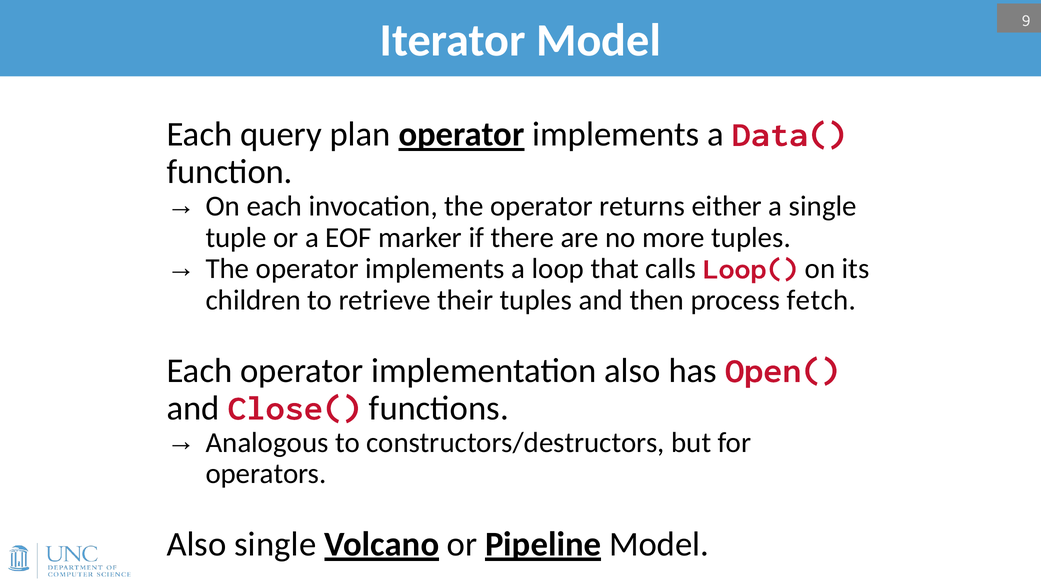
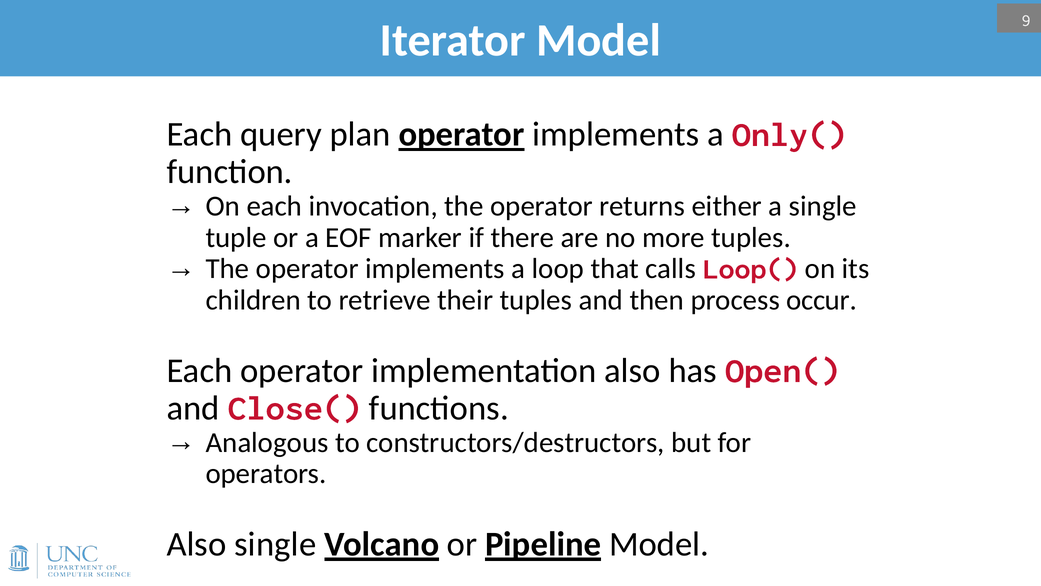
Data(: Data( -> Only( (789, 134)
fetch: fetch -> occur (822, 300)
